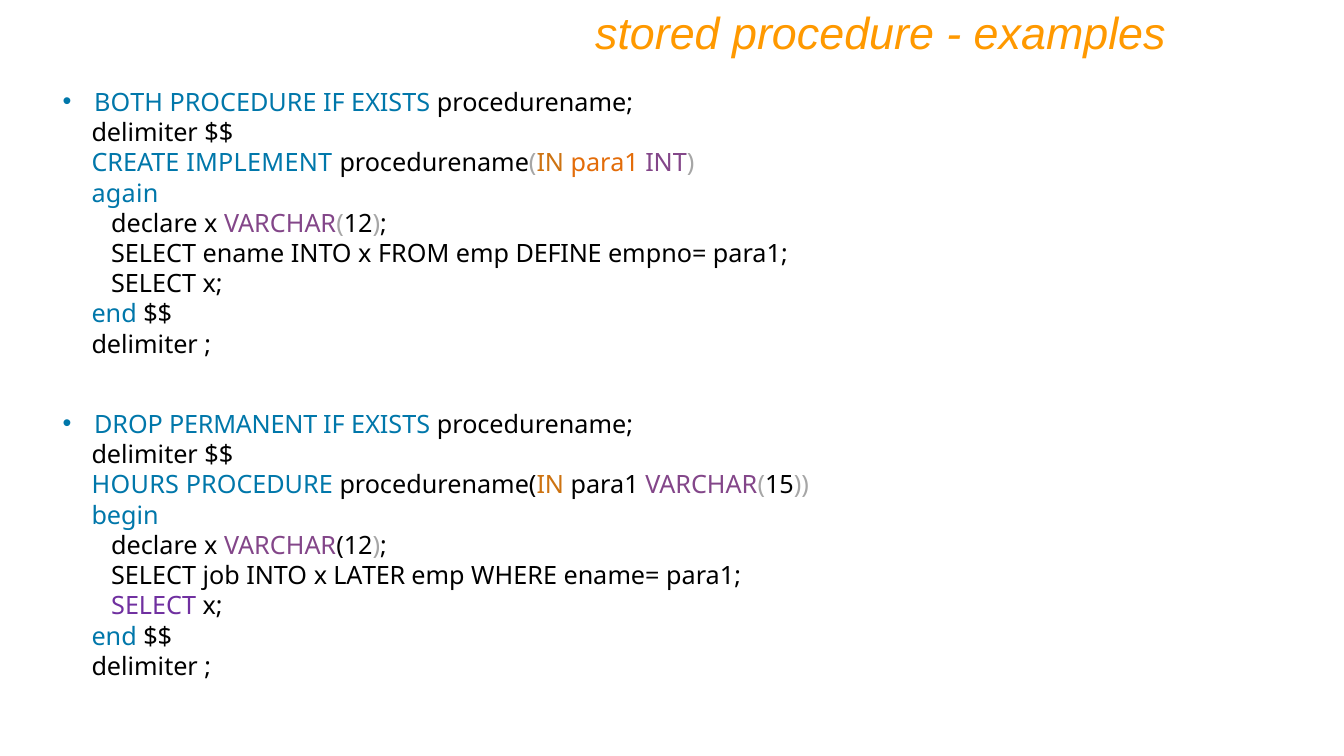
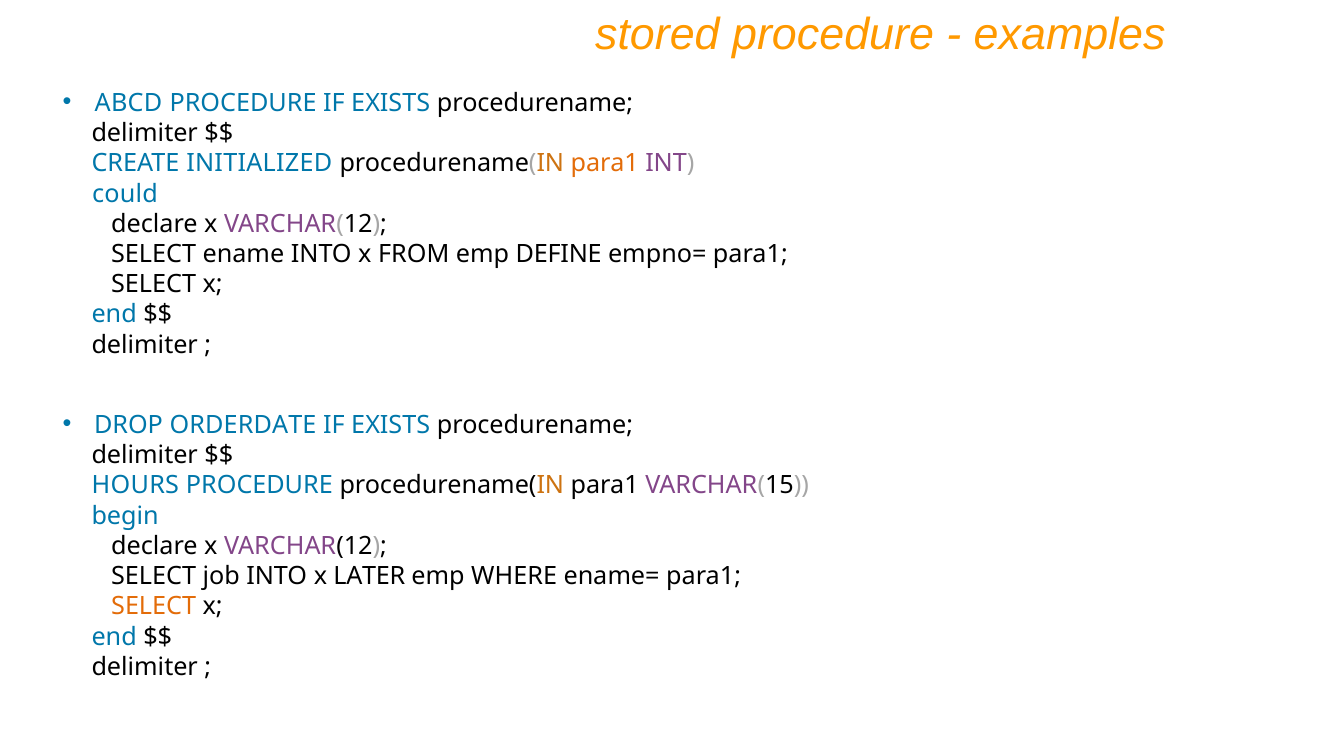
BOTH: BOTH -> ABCD (128, 103)
IMPLEMENT: IMPLEMENT -> INITIALIZED (259, 163)
again: again -> could (125, 194)
PERMANENT: PERMANENT -> ORDERDATE (243, 425)
SELECT colour: purple -> orange (154, 606)
